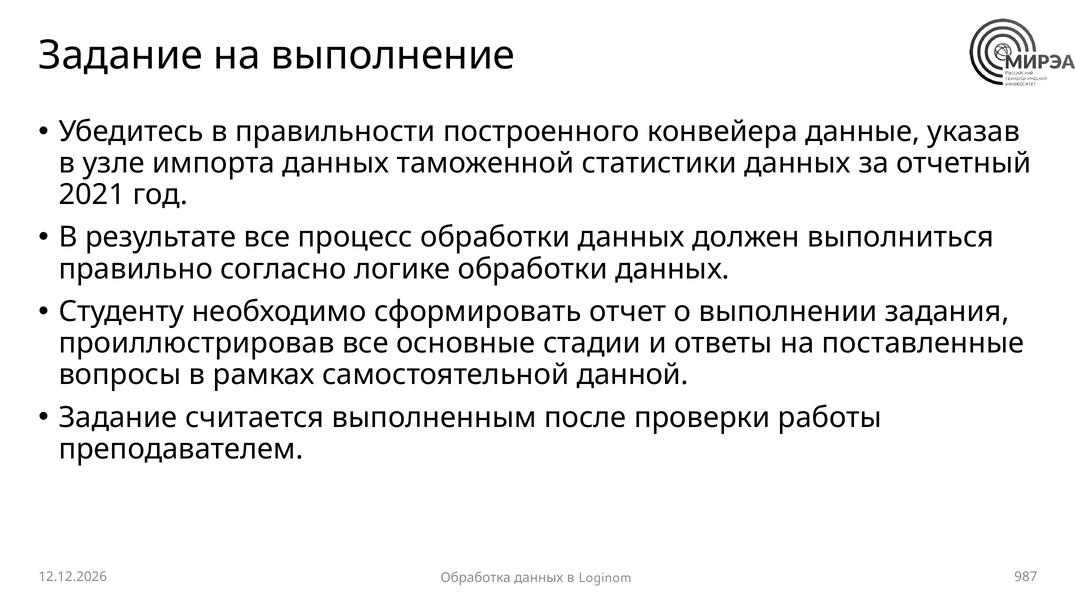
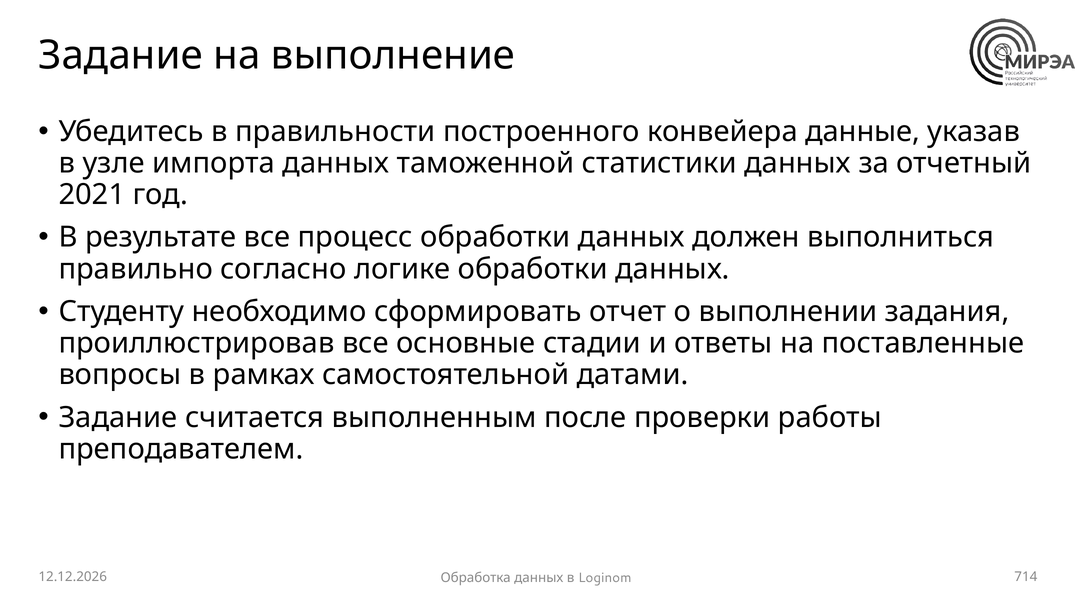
данной: данной -> датами (633, 375)
987: 987 -> 714 (1026, 576)
